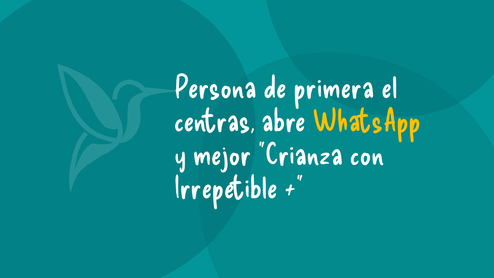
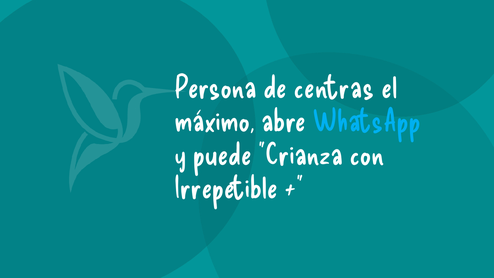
primera: primera -> centras (334, 88)
centras: centras -> máximo (215, 121)
WhatsApp colour: yellow -> light blue (367, 121)
mejor: mejor -> puede (222, 155)
